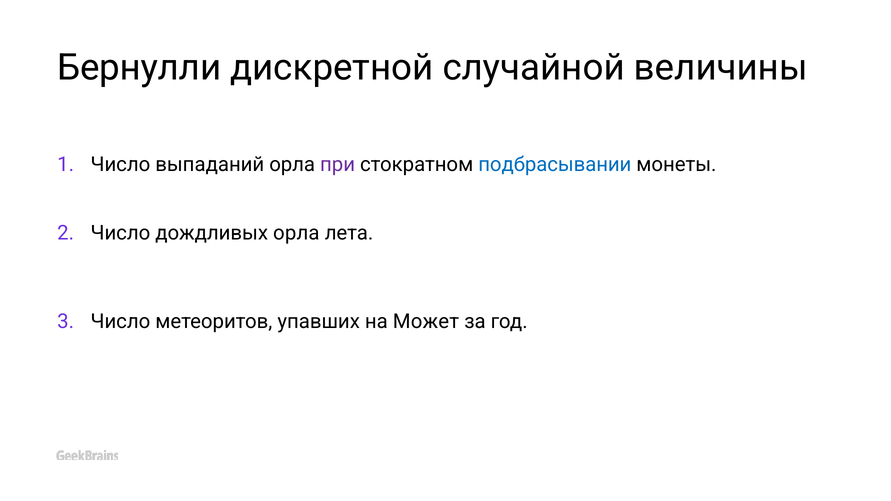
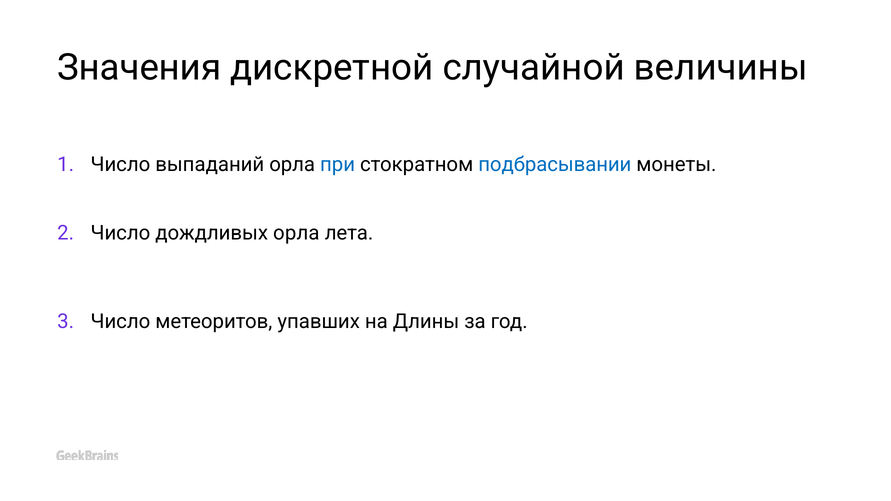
Бернулли: Бернулли -> Значения (139, 68)
при colour: purple -> blue (338, 165)
Может: Может -> Длины (426, 321)
